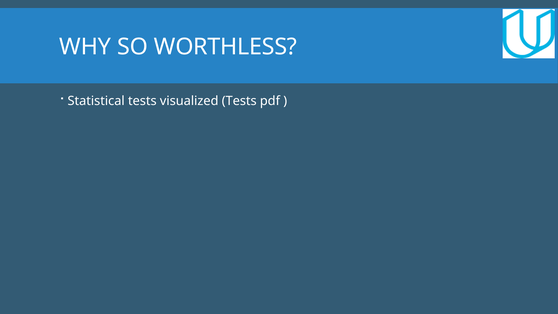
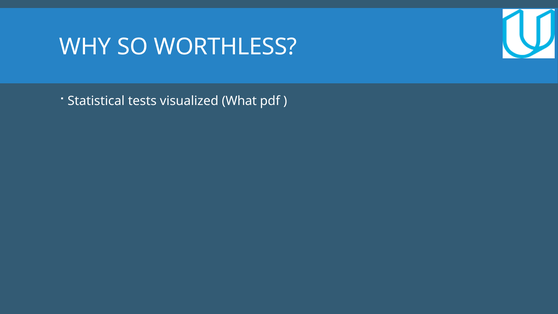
visualized Tests: Tests -> What (239, 101)
